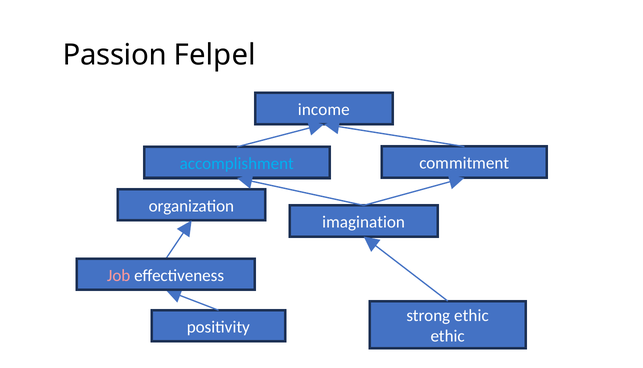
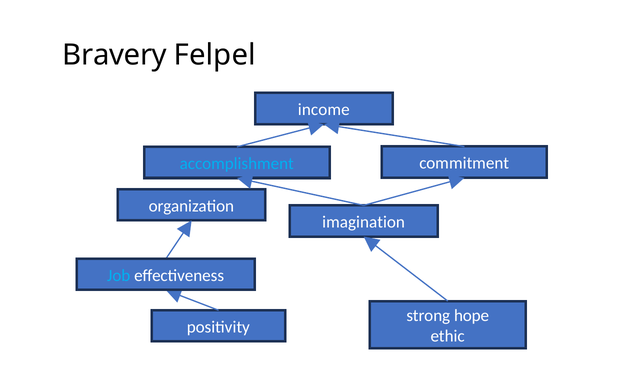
Passion: Passion -> Bravery (115, 55)
Job colour: pink -> light blue (119, 275)
strong ethic: ethic -> hope (472, 315)
